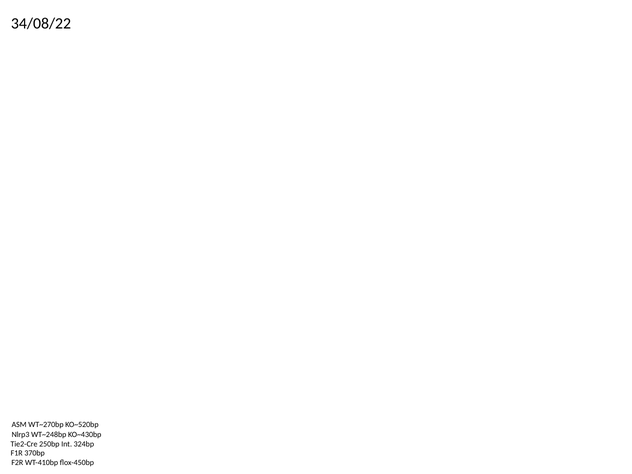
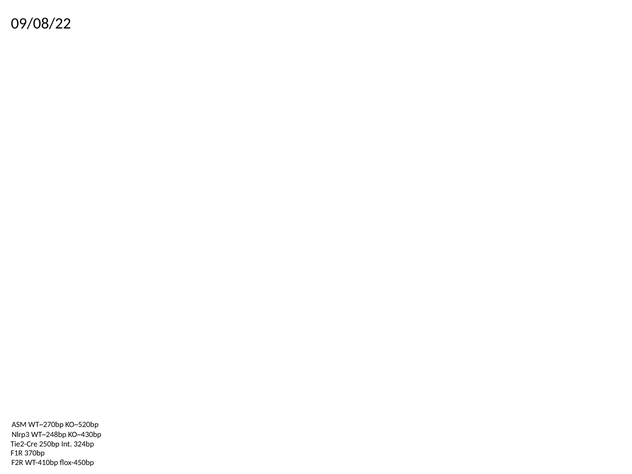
34/08/22: 34/08/22 -> 09/08/22 (41, 24)
